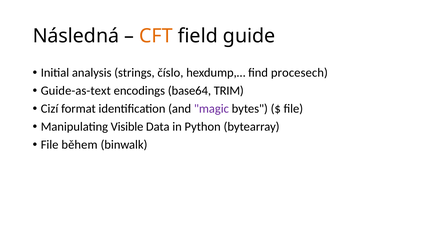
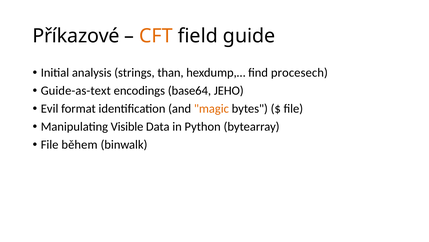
Následná: Následná -> Příkazové (76, 36)
číslo: číslo -> than (171, 73)
TRIM: TRIM -> JEHO (229, 90)
Cizí: Cizí -> Evil (50, 108)
magic colour: purple -> orange (211, 108)
